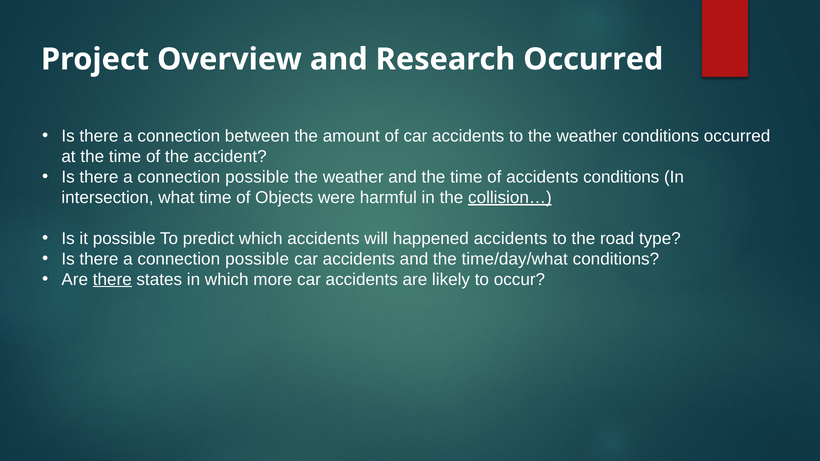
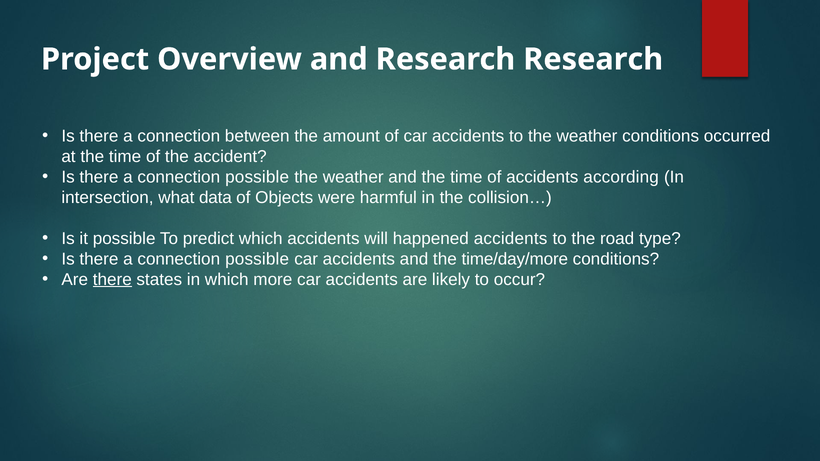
Research Occurred: Occurred -> Research (593, 59)
accidents conditions: conditions -> according (621, 177)
what time: time -> data (215, 198)
collision… underline: present -> none (510, 198)
time/day/what: time/day/what -> time/day/more (515, 259)
